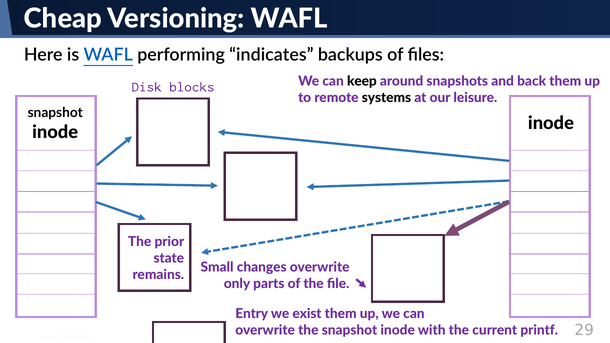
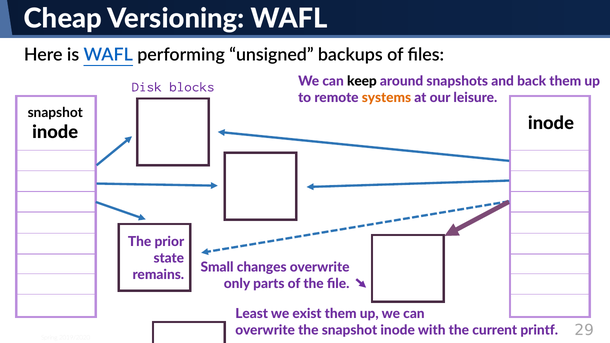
indicates: indicates -> unsigned (271, 55)
systems colour: black -> orange (386, 98)
Entry: Entry -> Least (252, 314)
